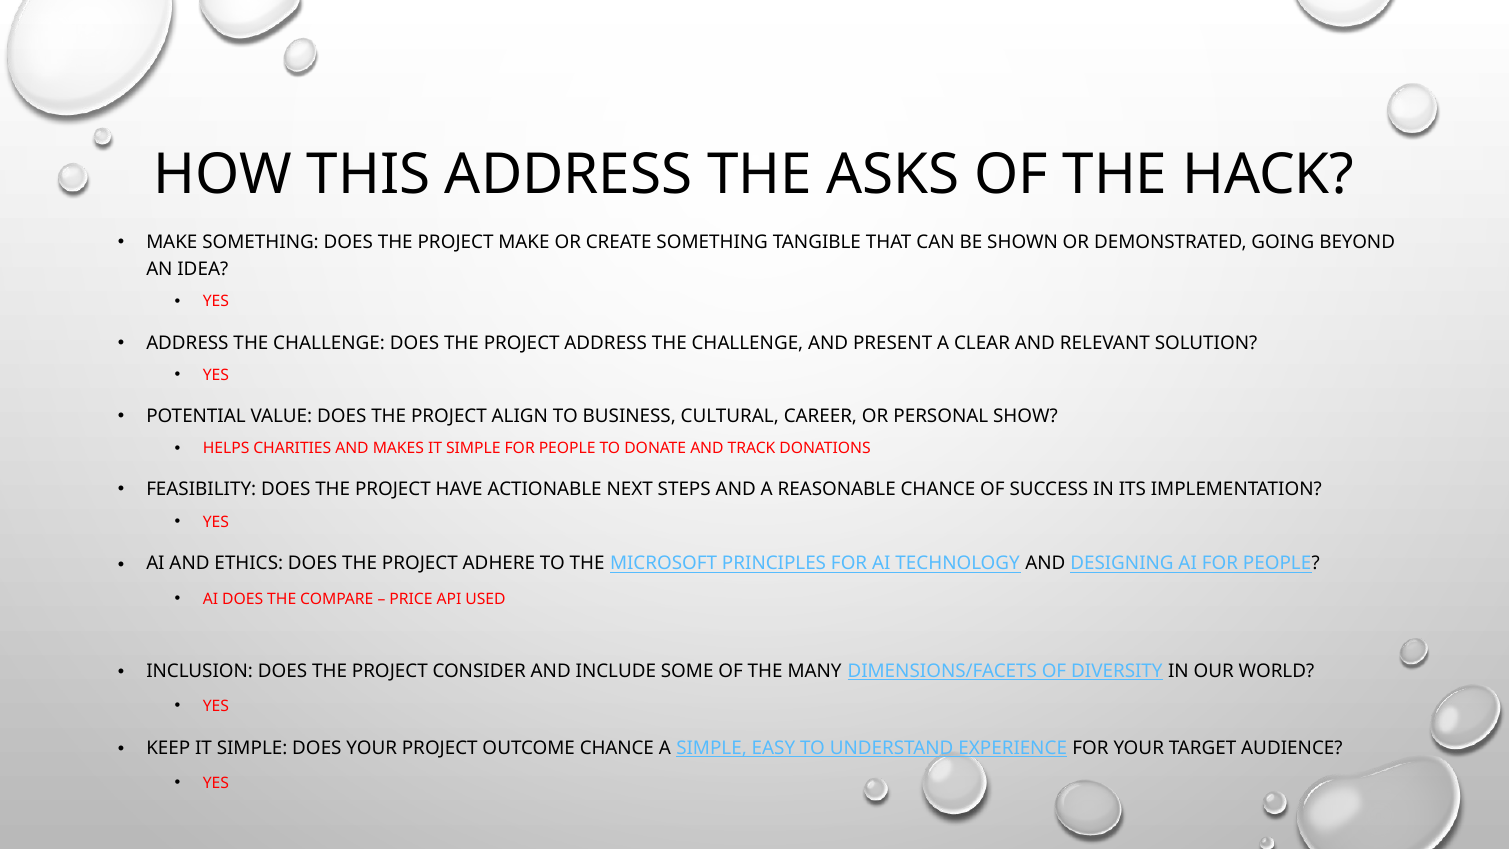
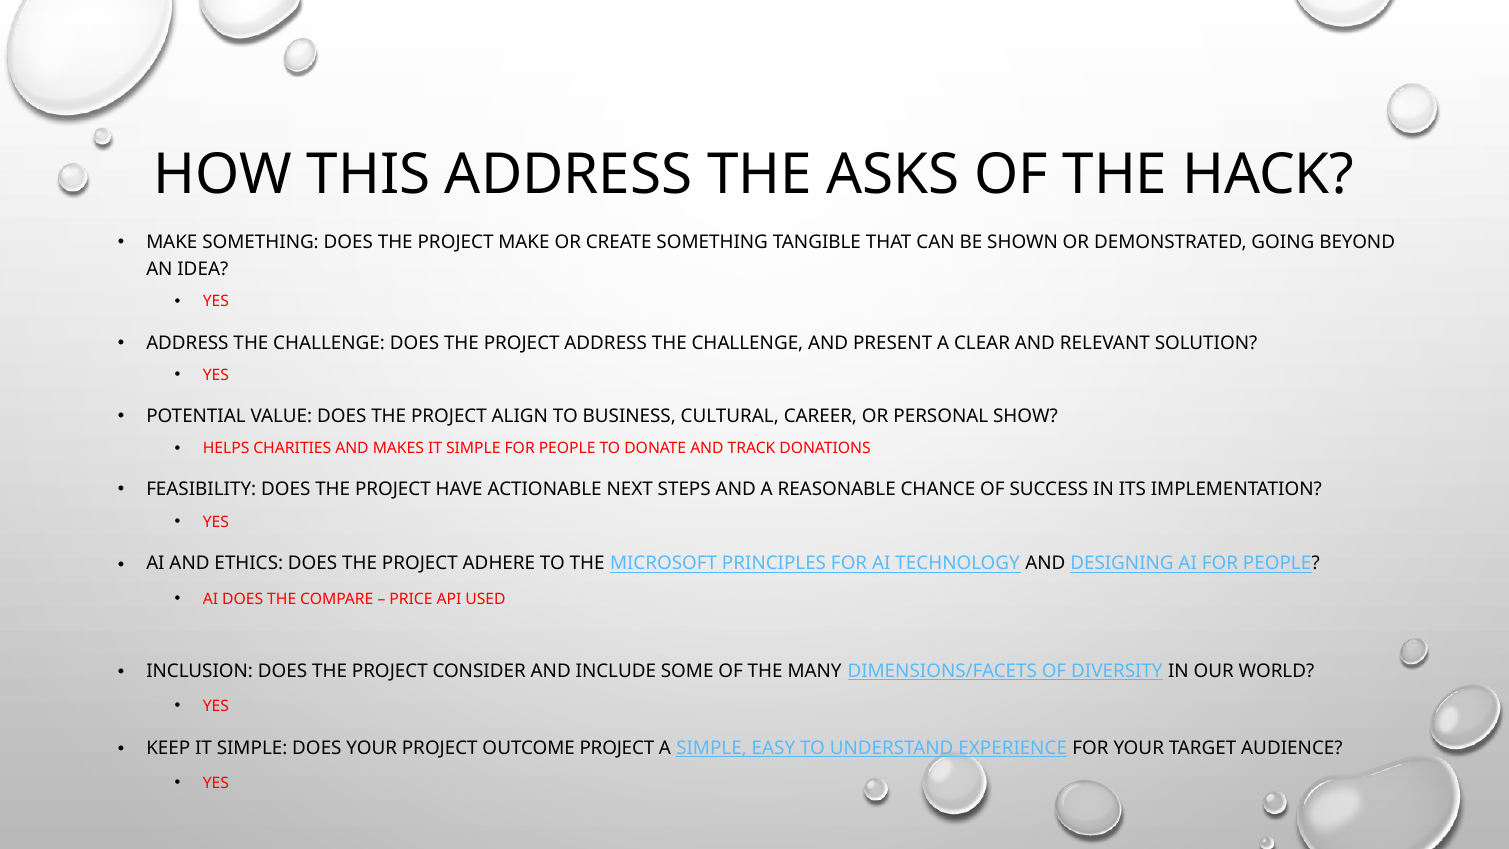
OUTCOME CHANCE: CHANCE -> PROJECT (617, 748)
